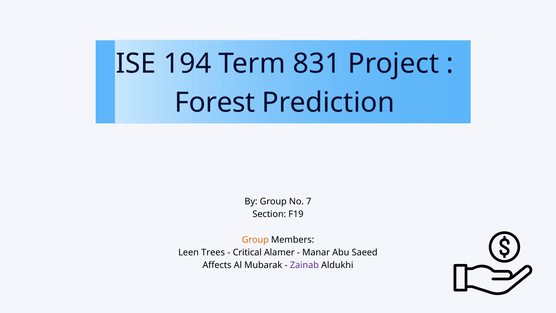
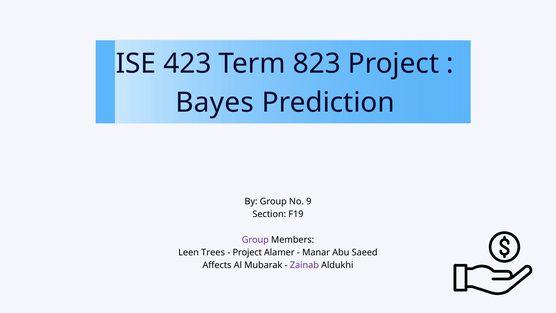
194: 194 -> 423 (187, 63)
831: 831 -> 823 (317, 63)
Forest: Forest -> Bayes (215, 103)
7: 7 -> 9 (309, 201)
Group colour: orange -> purple (255, 240)
Critical: Critical -> Project (247, 252)
